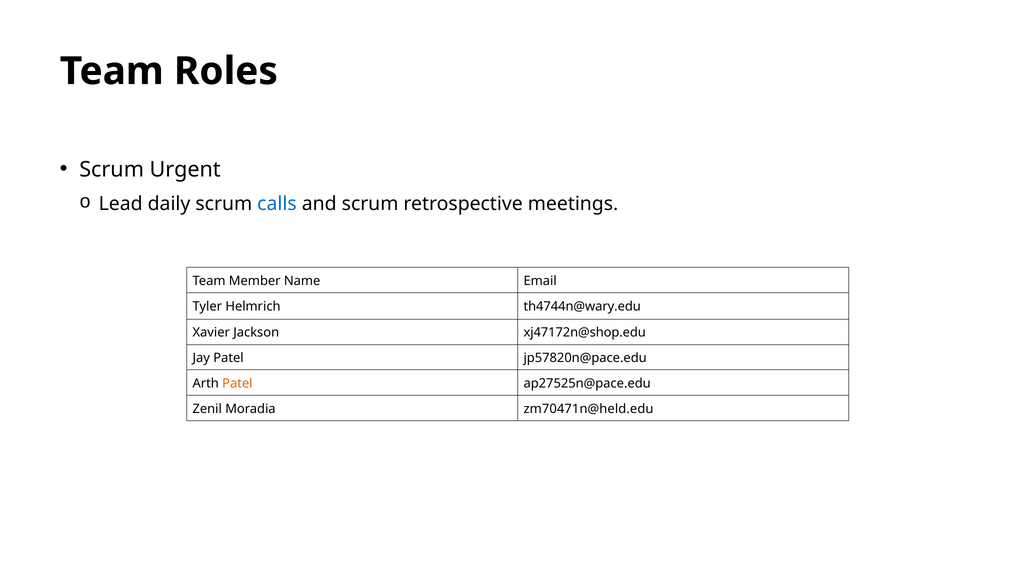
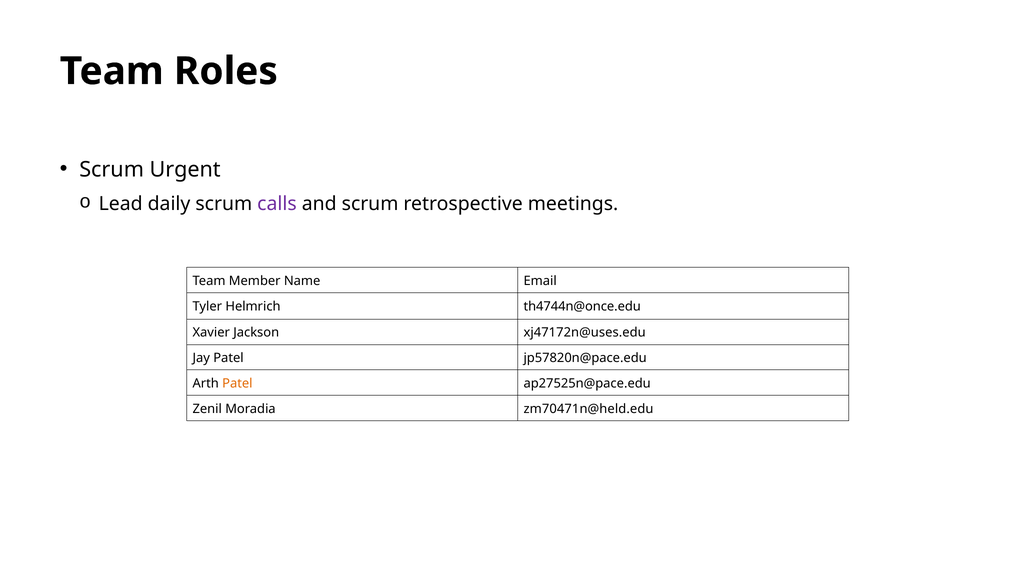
calls colour: blue -> purple (277, 204)
th4744n@wary.edu: th4744n@wary.edu -> th4744n@once.edu (582, 306)
xj47172n@shop.edu: xj47172n@shop.edu -> xj47172n@uses.edu (585, 332)
